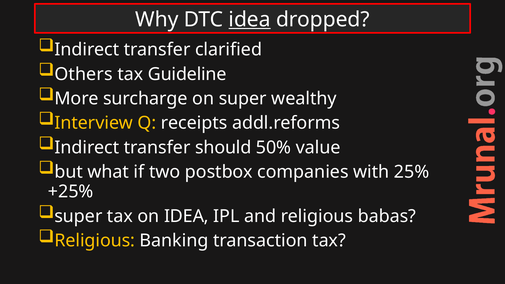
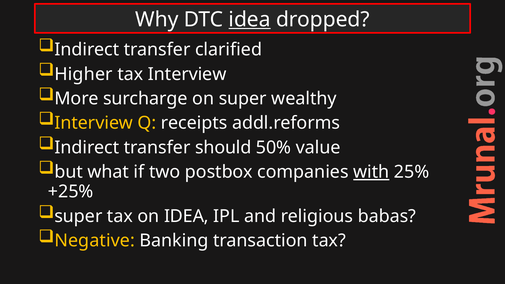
Others: Others -> Higher (84, 74)
tax Guideline: Guideline -> Interview (187, 74)
with underline: none -> present (371, 172)
Religious: Religious -> Negative (95, 241)
